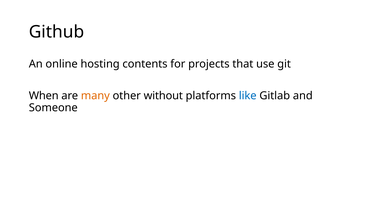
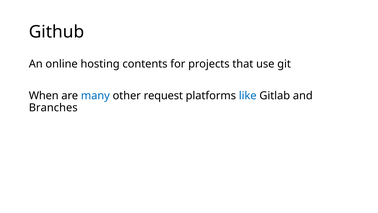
many colour: orange -> blue (95, 96)
without: without -> request (163, 96)
Someone: Someone -> Branches (53, 108)
